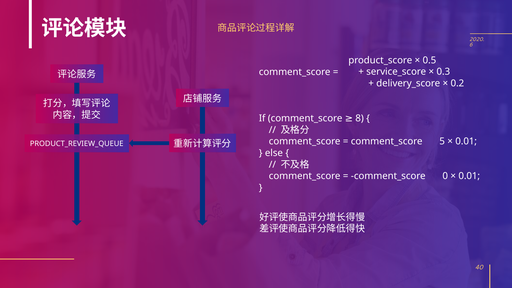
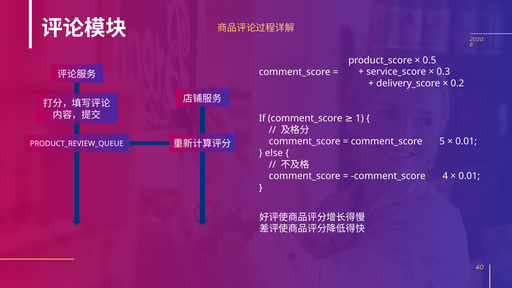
8: 8 -> 1 (360, 118)
0: 0 -> 4 (445, 176)
